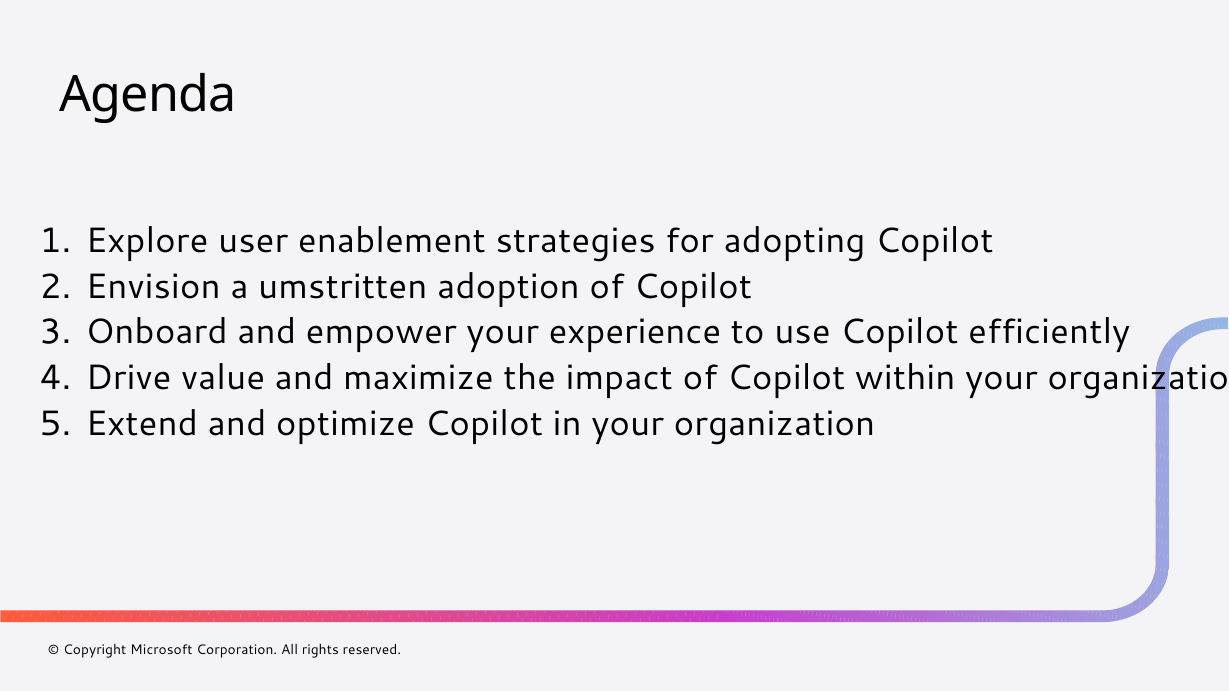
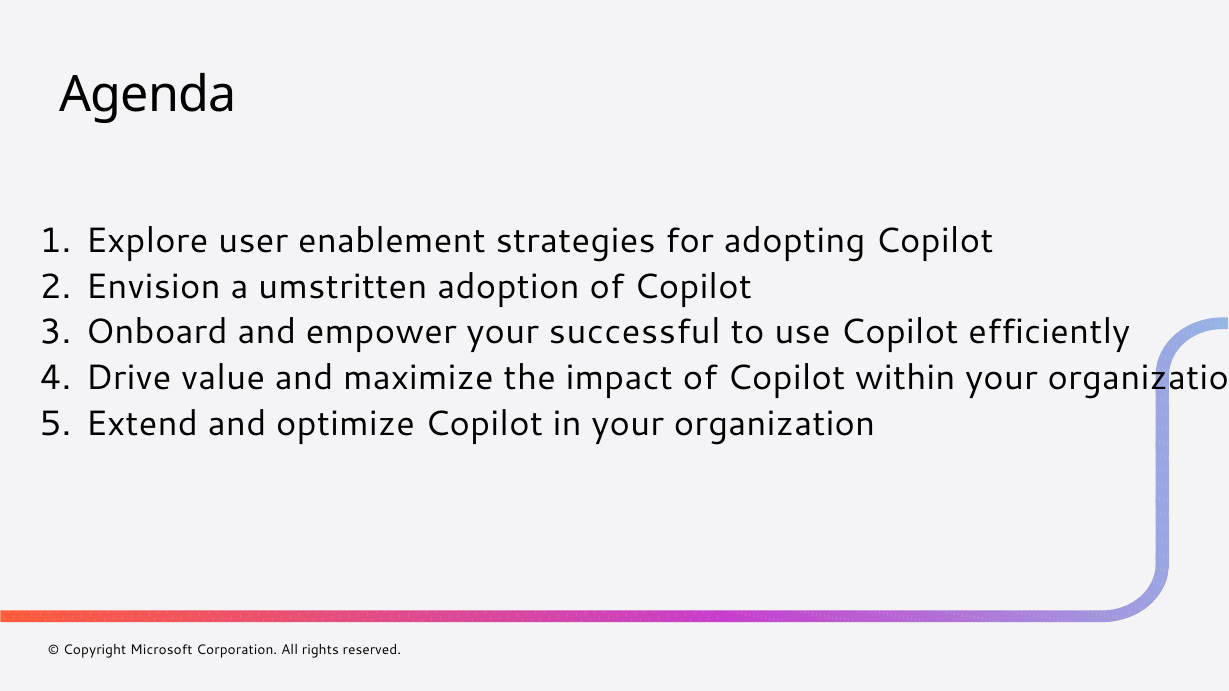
experience: experience -> successful (635, 332)
